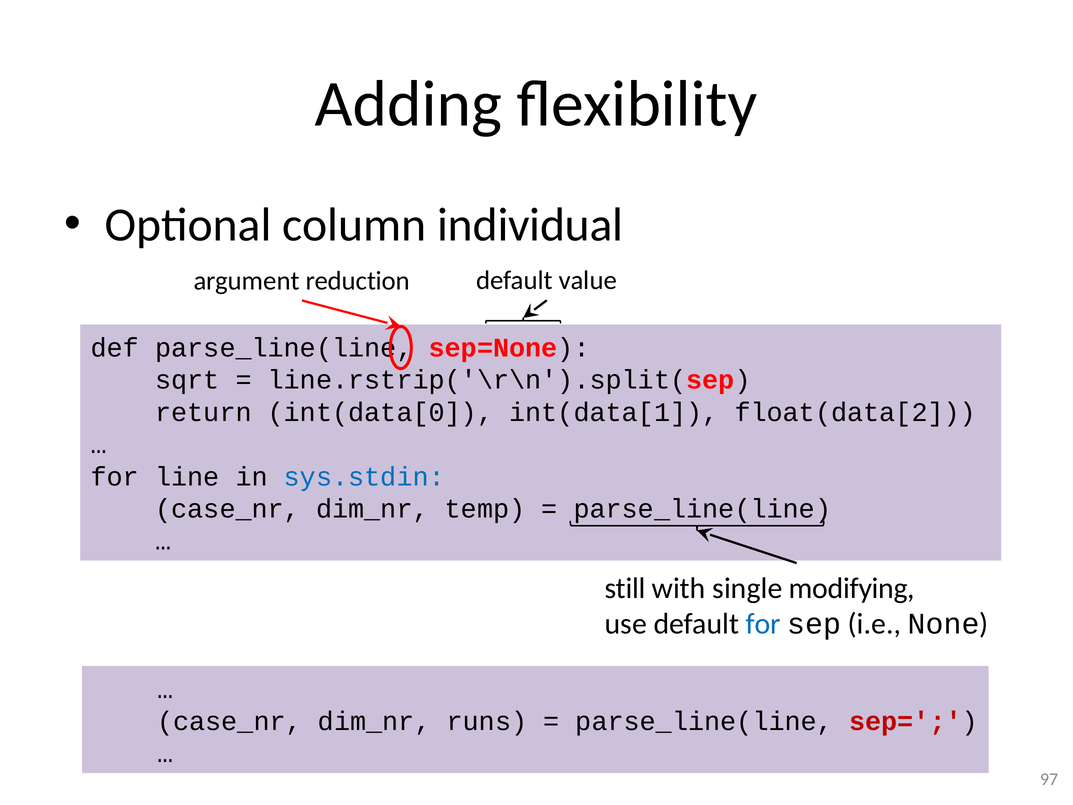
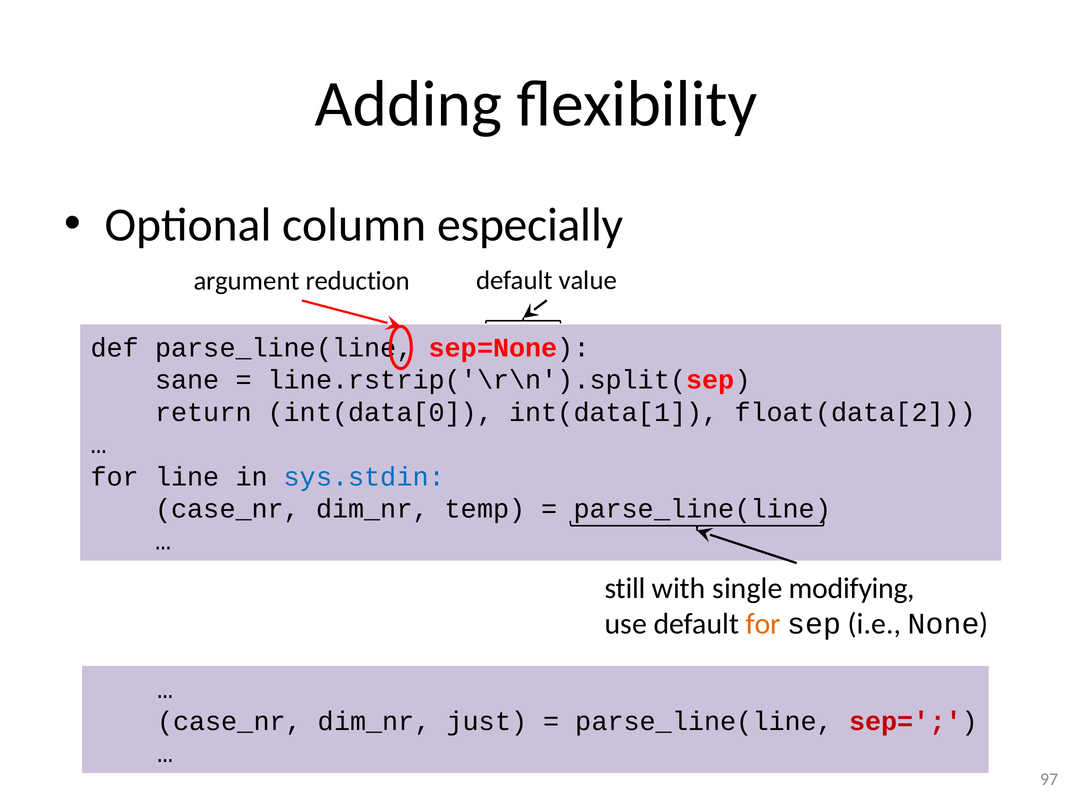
individual: individual -> especially (530, 225)
sqrt: sqrt -> sane (187, 380)
for colour: blue -> orange (763, 624)
runs: runs -> just (487, 721)
